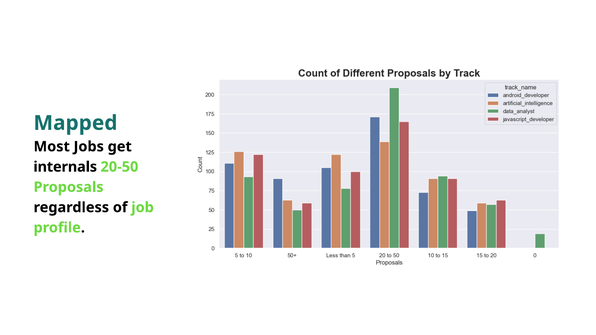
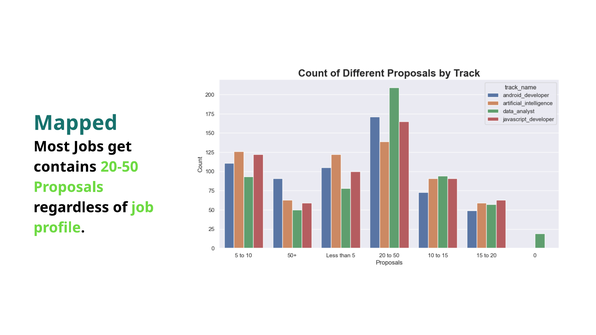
internals: internals -> contains (65, 167)
